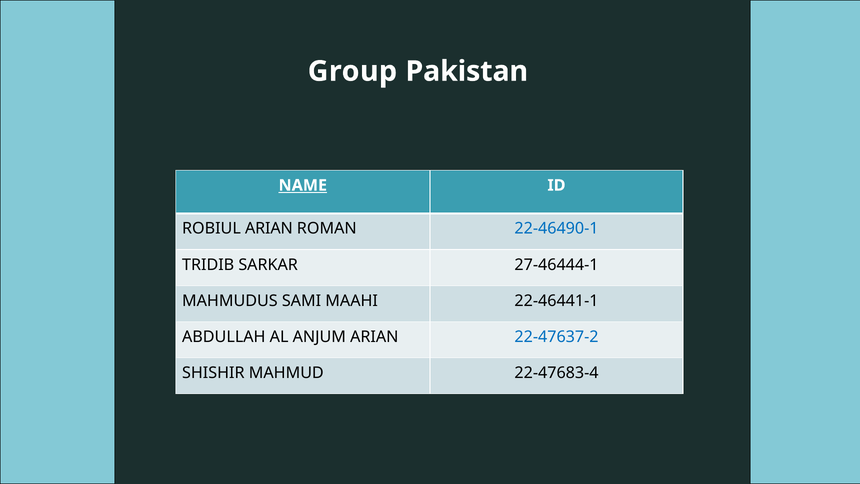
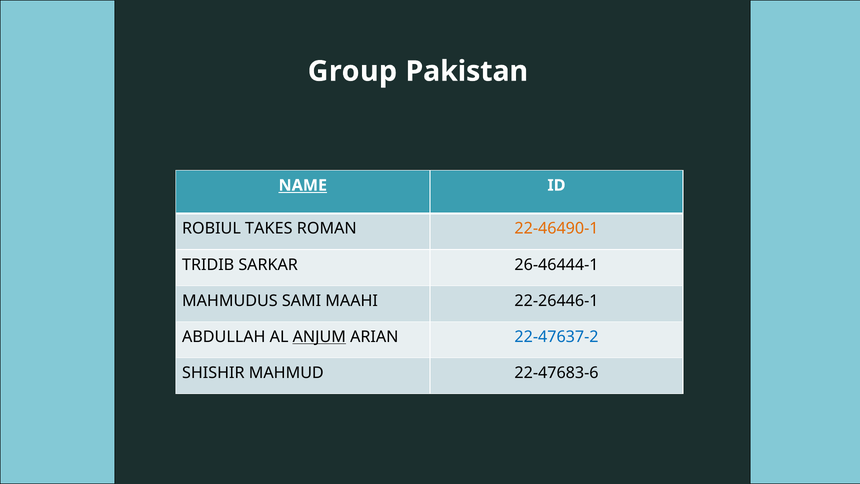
ROBIUL ARIAN: ARIAN -> TAKES (269, 229)
22-46490-1 colour: blue -> orange (557, 229)
27-46444-1: 27-46444-1 -> 26-46444-1 (557, 265)
22-46441-1: 22-46441-1 -> 22-26446-1 (557, 301)
ANJUM underline: none -> present (319, 337)
22-47683-4: 22-47683-4 -> 22-47683-6 (557, 373)
